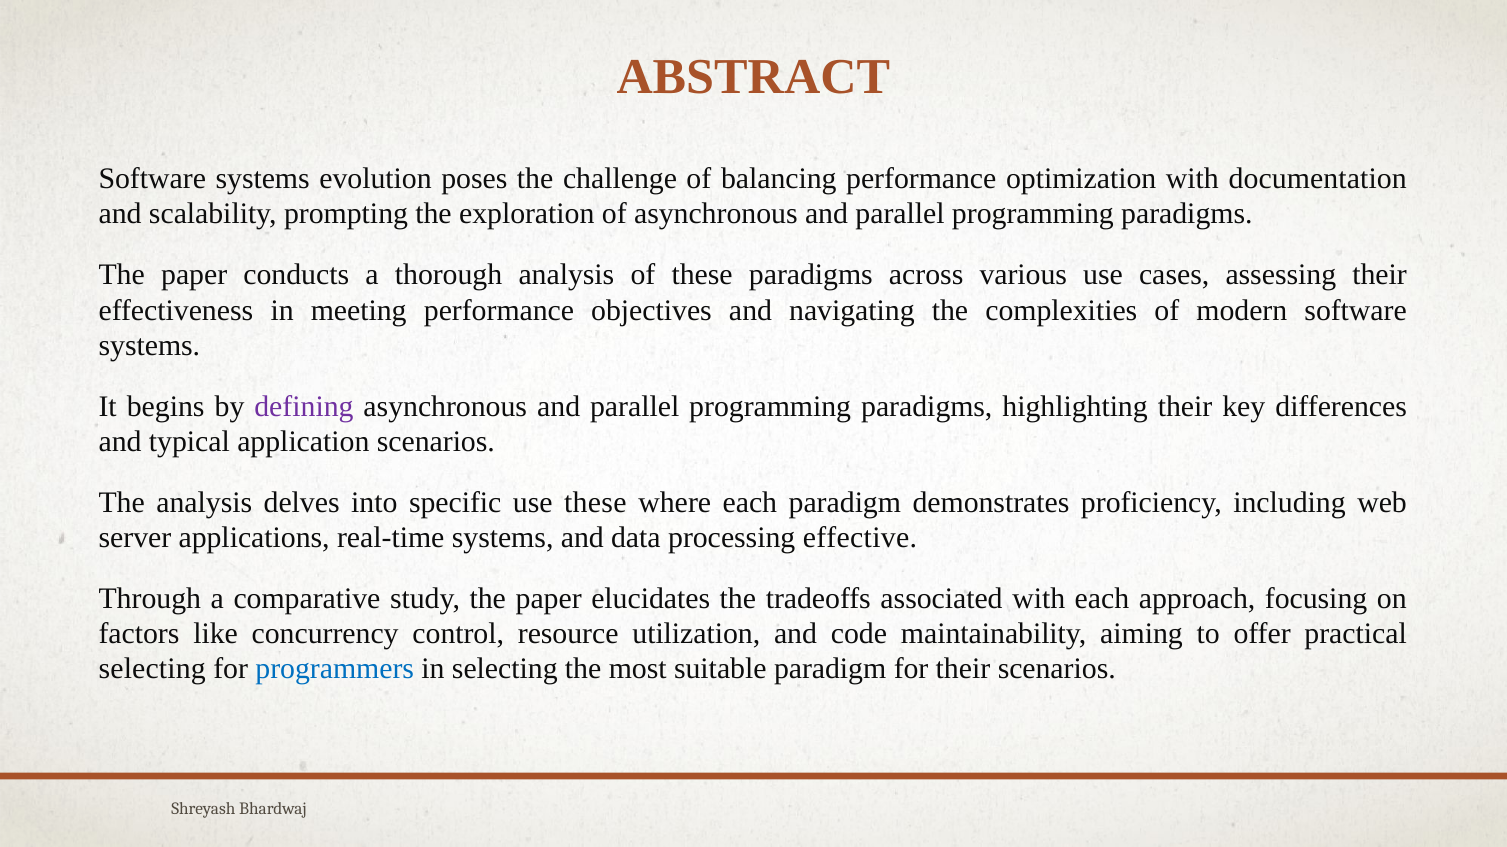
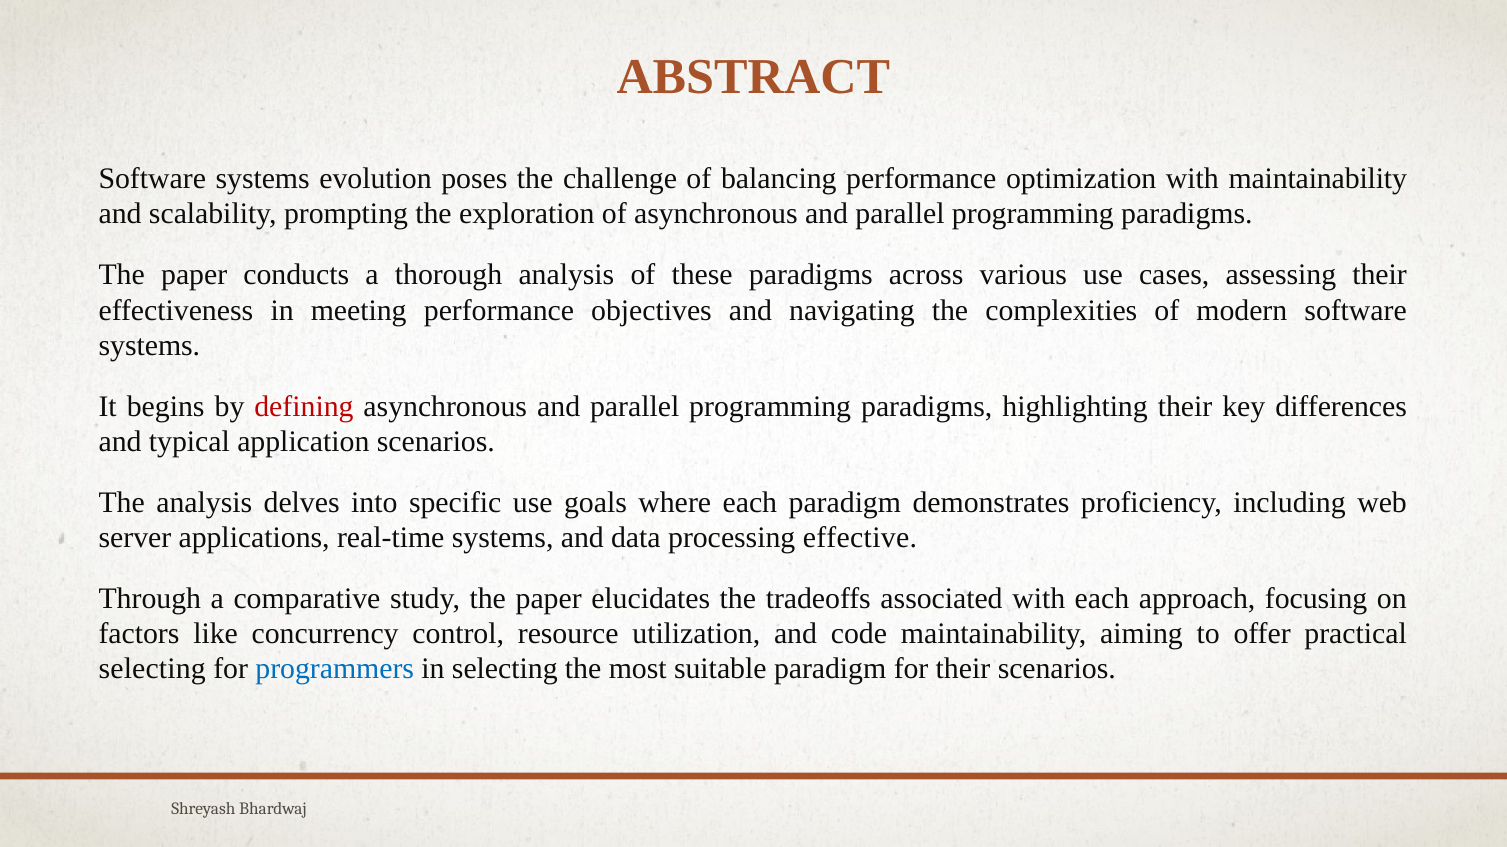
with documentation: documentation -> maintainability (1318, 179)
defining colour: purple -> red (304, 407)
use these: these -> goals (595, 503)
